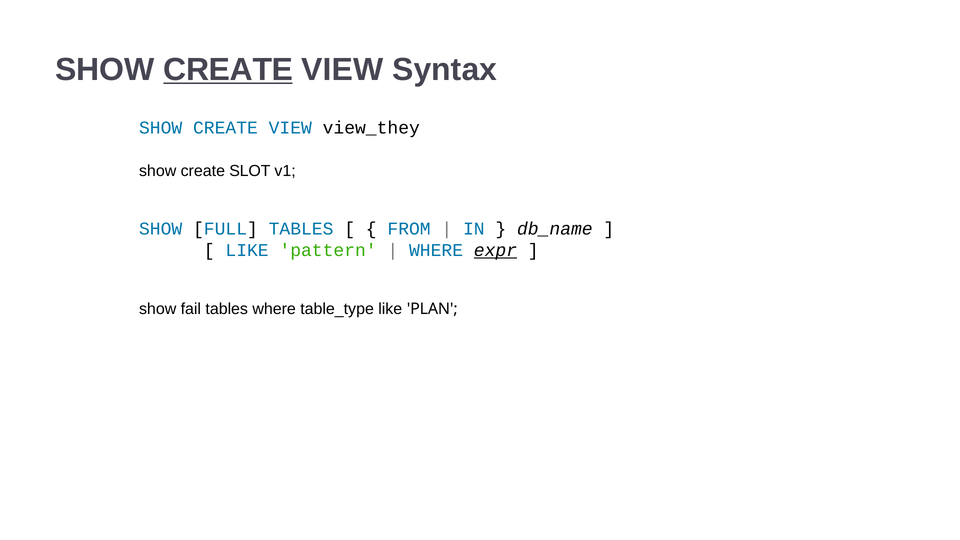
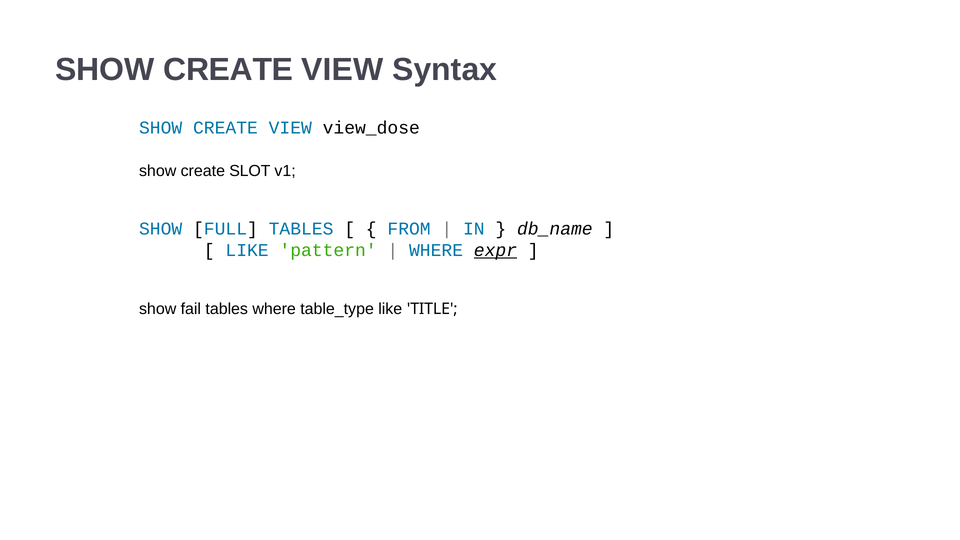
CREATE underline: present -> none (228, 69)
view_they: view_they -> view_dose (371, 128)
PLAN: PLAN -> TITLE (432, 309)
